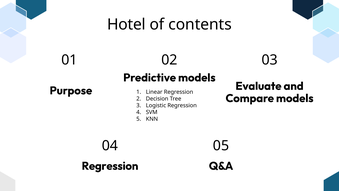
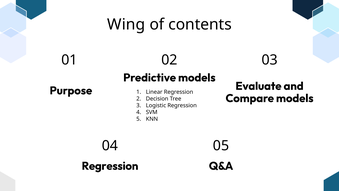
Hotel: Hotel -> Wing (126, 24)
